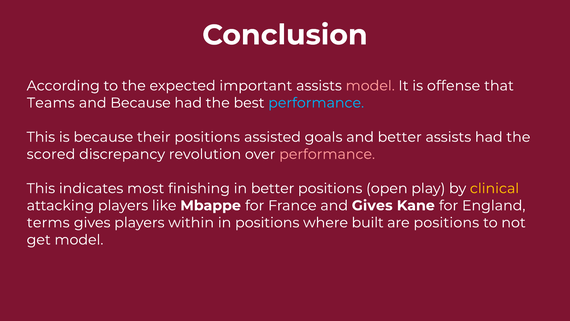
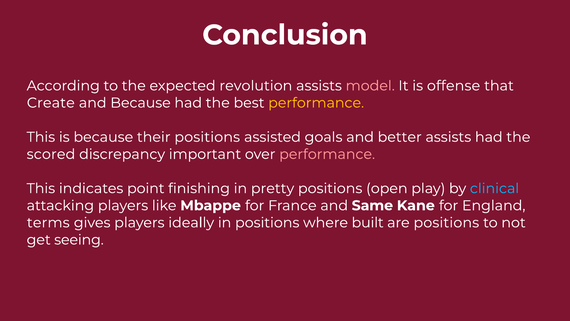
important: important -> revolution (256, 86)
Teams: Teams -> Create (51, 103)
performance colour: light blue -> yellow (316, 103)
revolution: revolution -> important (205, 154)
most: most -> point (146, 188)
in better: better -> pretty (273, 188)
clinical colour: yellow -> light blue (495, 188)
and Gives: Gives -> Same (372, 205)
within: within -> ideally (191, 222)
get model: model -> seeing (79, 240)
